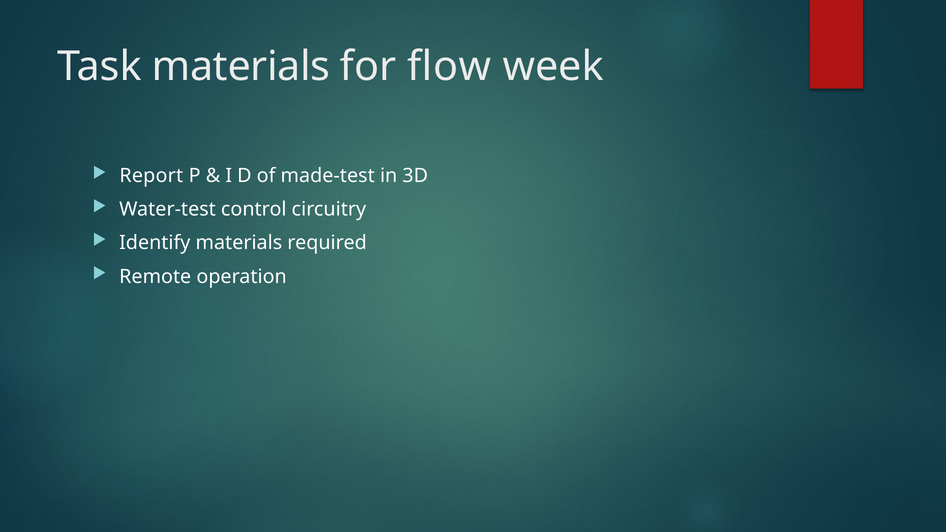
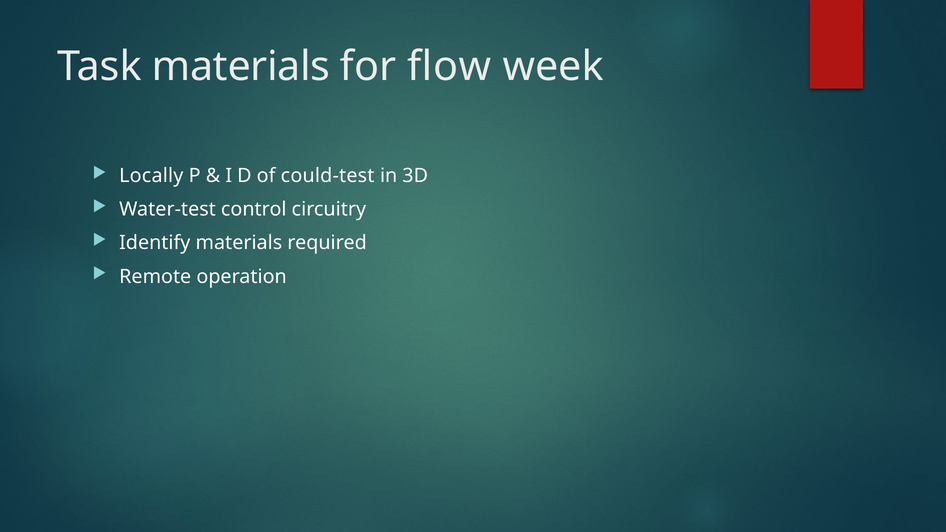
Report: Report -> Locally (151, 176)
made-test: made-test -> could-test (328, 176)
